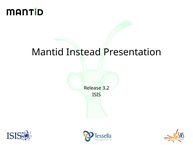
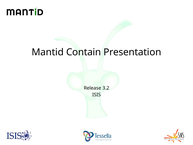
Instead: Instead -> Contain (84, 52)
